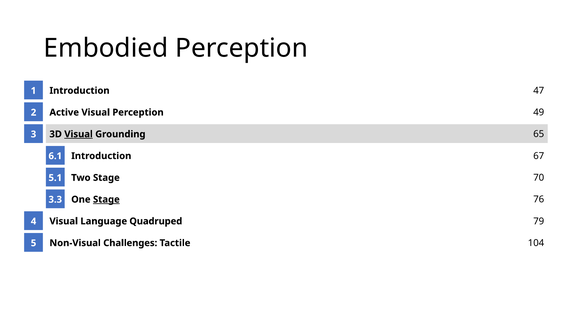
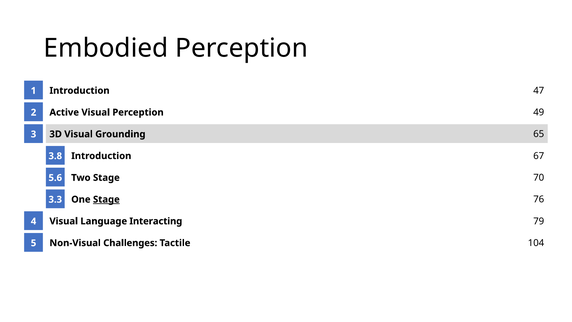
Visual underline: present -> none (79, 134)
6.1: 6.1 -> 3.8 (55, 156)
5.1: 5.1 -> 5.6 (55, 178)
Quadruped: Quadruped -> Interacting (156, 221)
